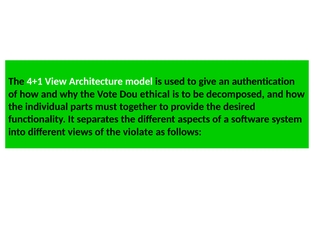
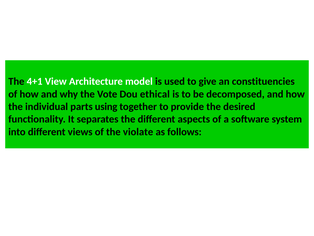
authentication: authentication -> constituencies (263, 81)
must: must -> using (106, 106)
